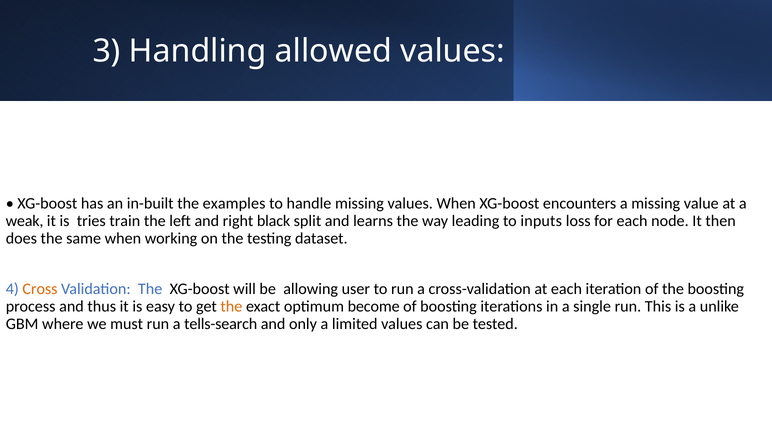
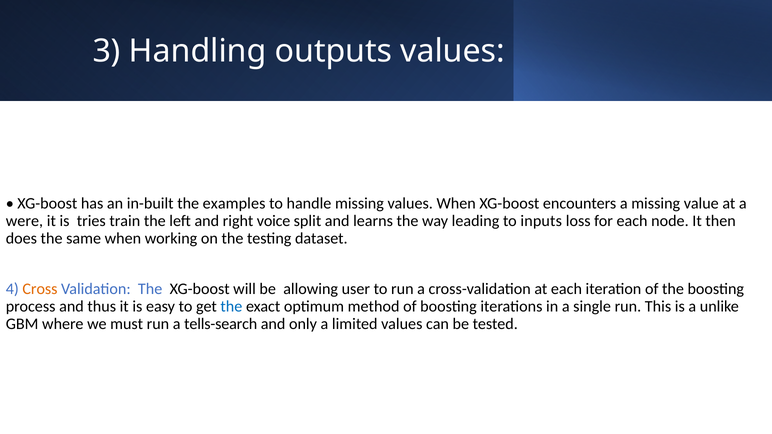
allowed: allowed -> outputs (334, 51)
weak: weak -> were (24, 221)
black: black -> voice (274, 221)
the colour: orange -> blue (231, 307)
become: become -> method (374, 307)
